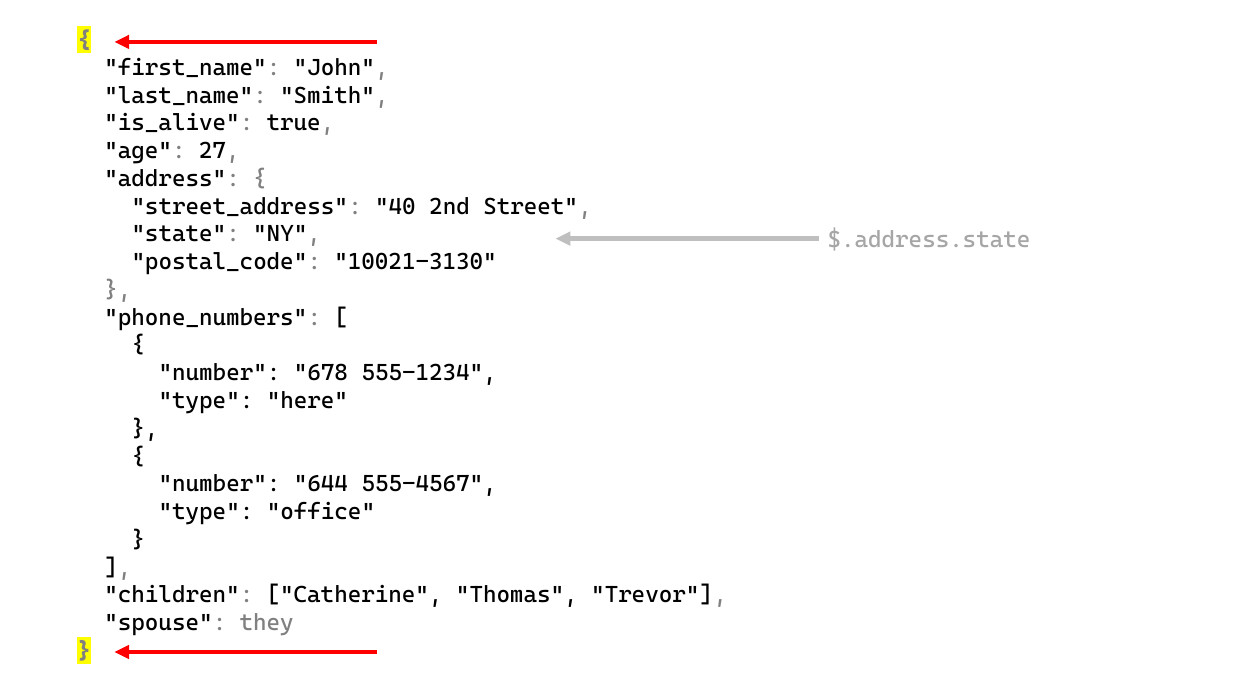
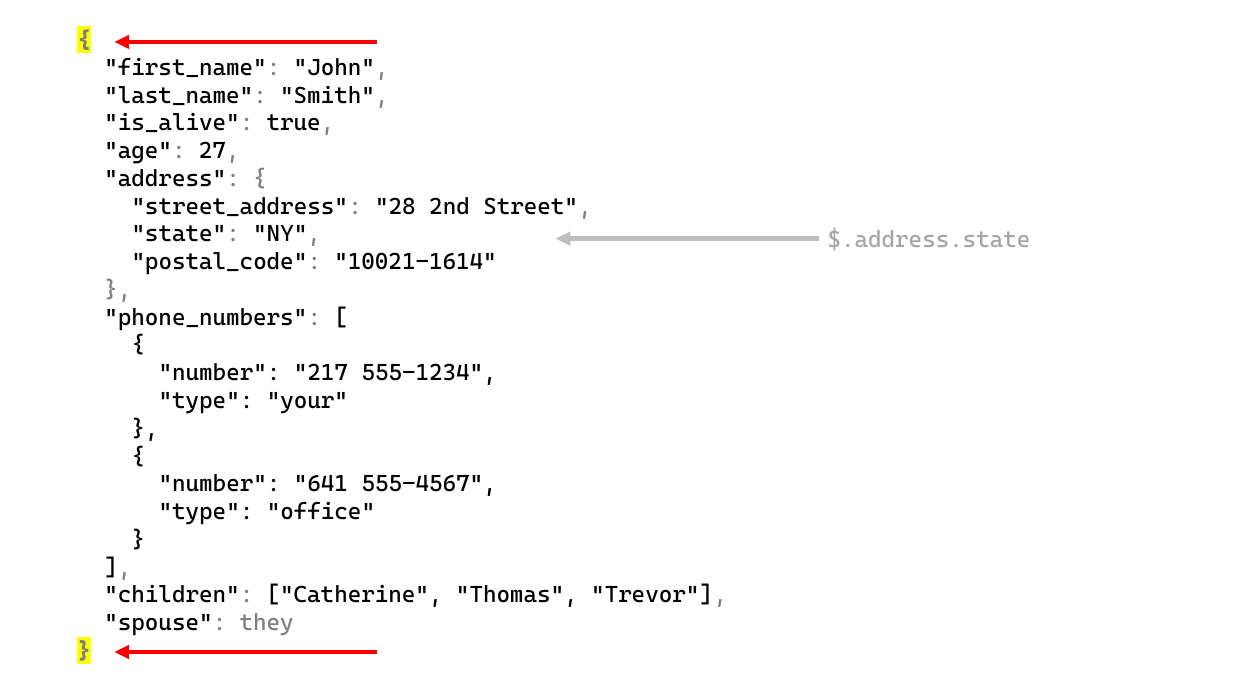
40: 40 -> 28 (395, 206)
10021-3130: 10021-3130 -> 10021-1614 (416, 262)
678: 678 -> 217 (321, 373)
here: here -> your (307, 401)
644: 644 -> 641 (321, 484)
